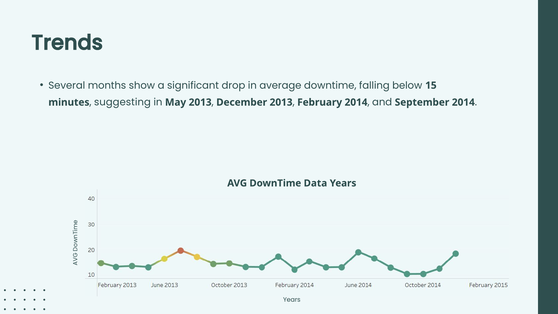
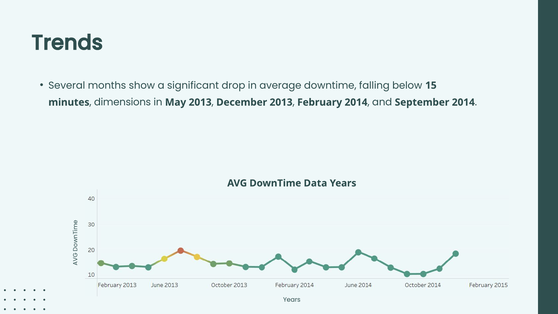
suggesting: suggesting -> dimensions (123, 102)
